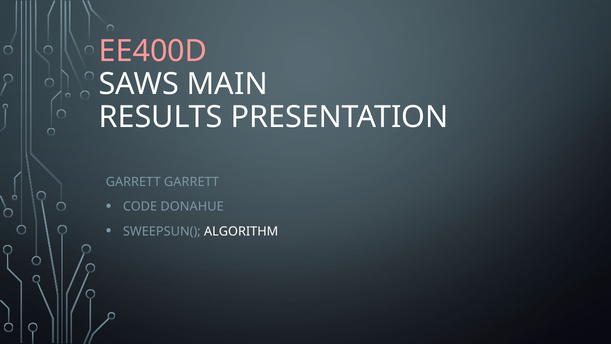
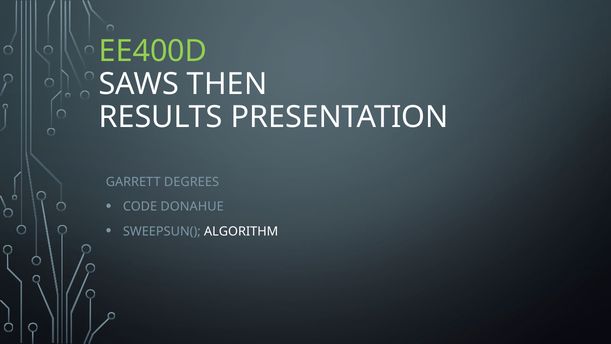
EE400D colour: pink -> light green (153, 51)
MAIN: MAIN -> THEN (227, 84)
GARRETT GARRETT: GARRETT -> DEGREES (191, 182)
